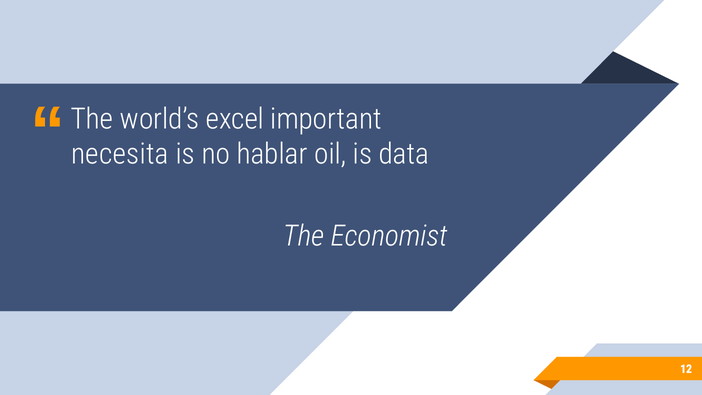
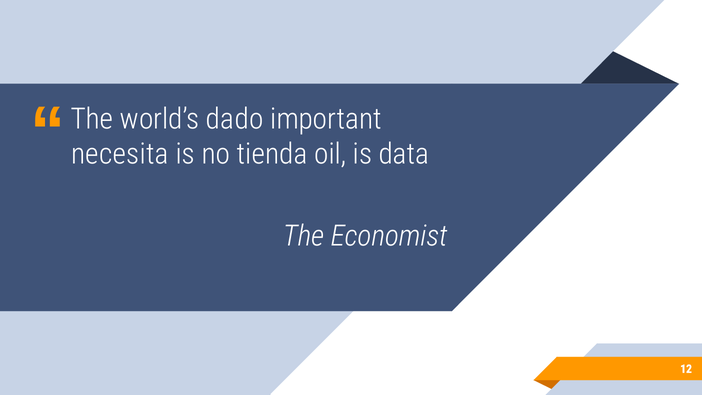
excel: excel -> dado (235, 119)
hablar: hablar -> tienda (272, 154)
